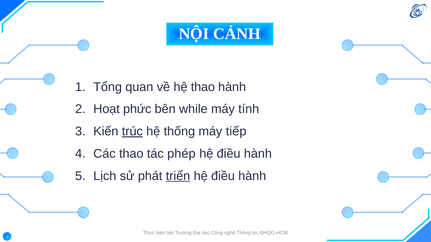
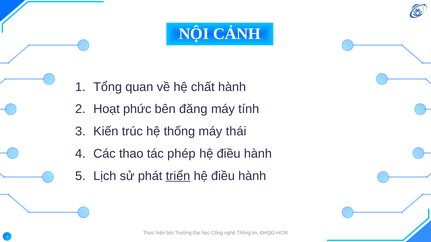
hệ thao: thao -> chất (203, 87)
while: while -> đăng (193, 109)
trúc underline: present -> none (132, 132)
tiếp: tiếp -> thái (236, 132)
